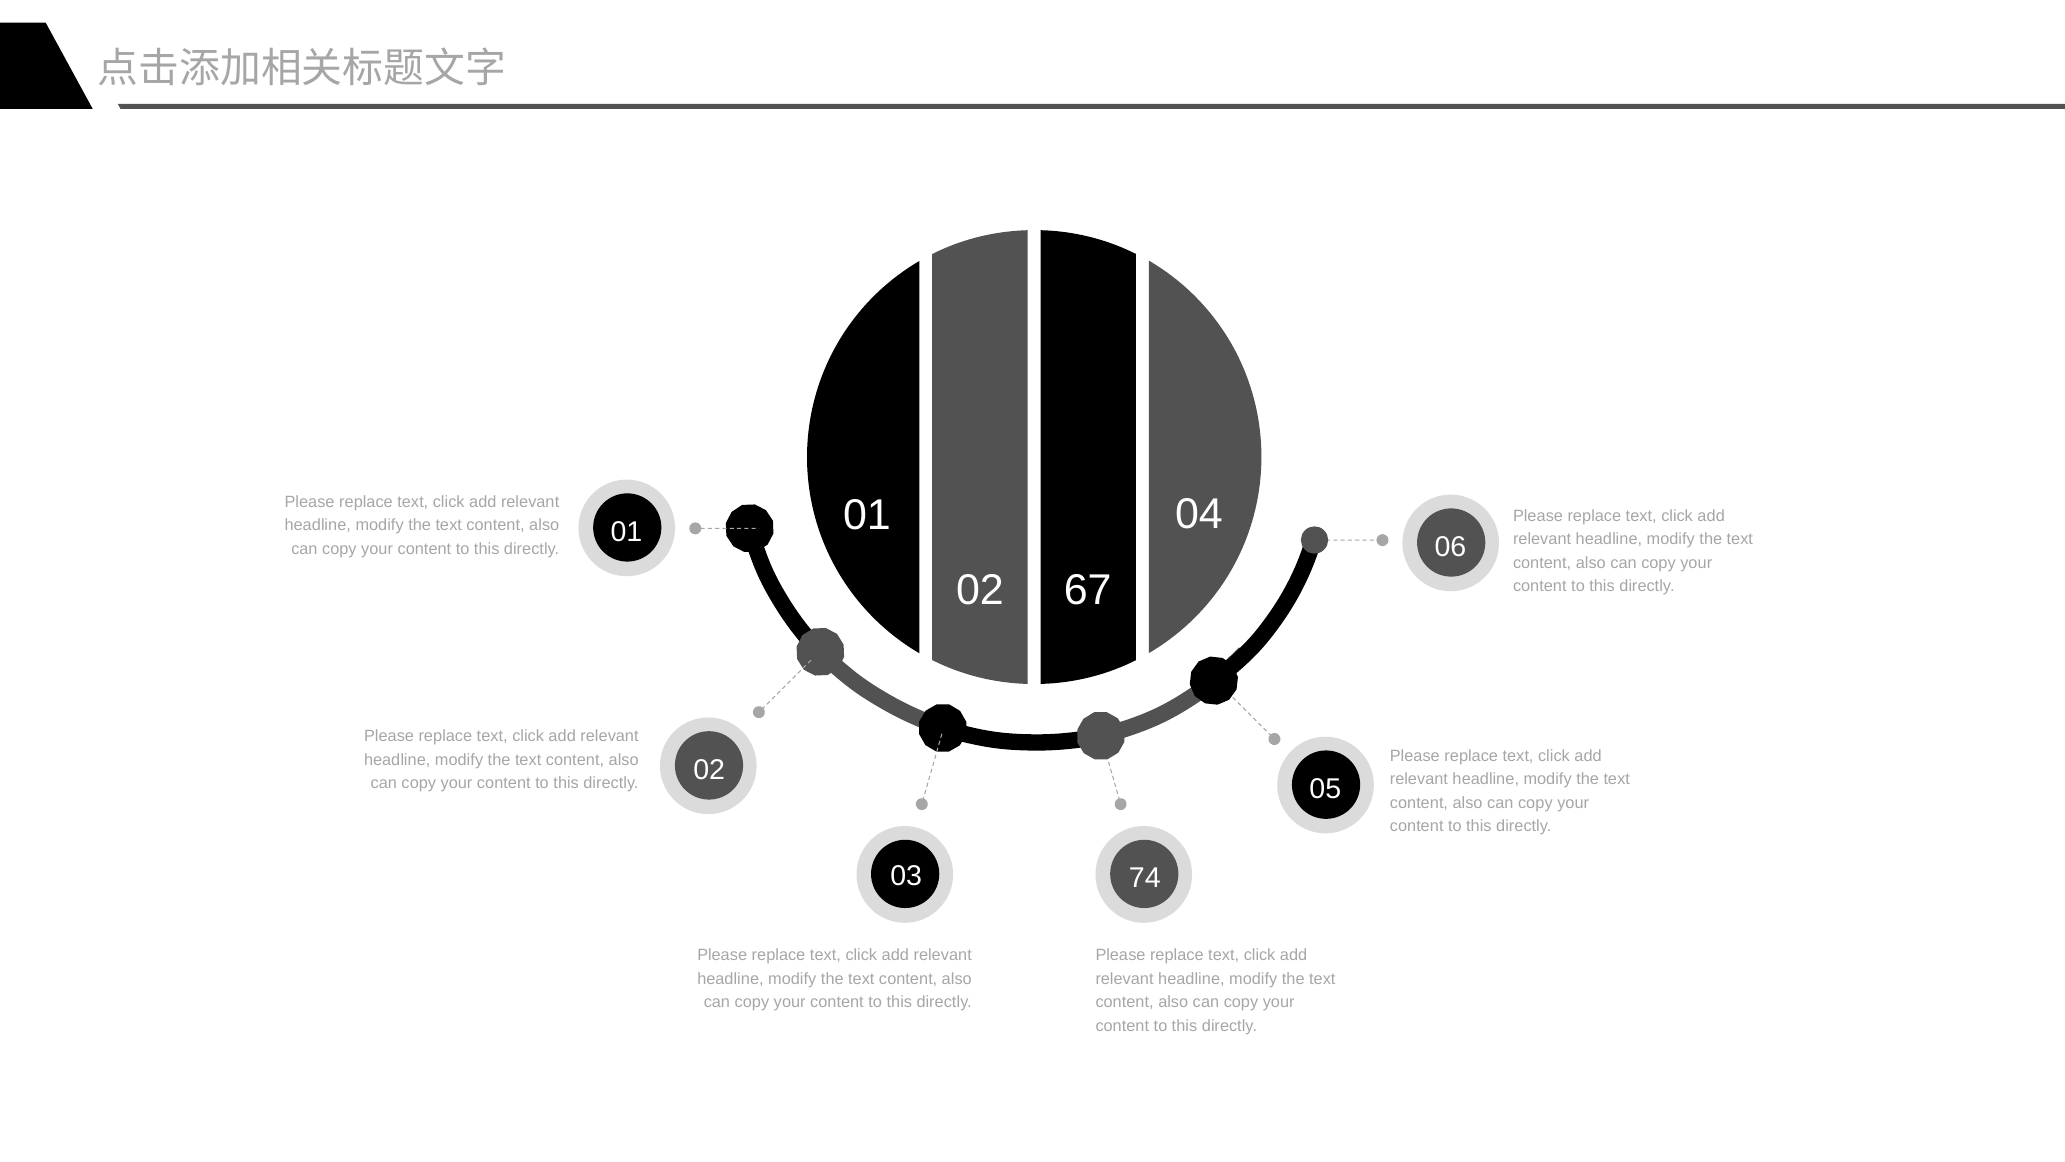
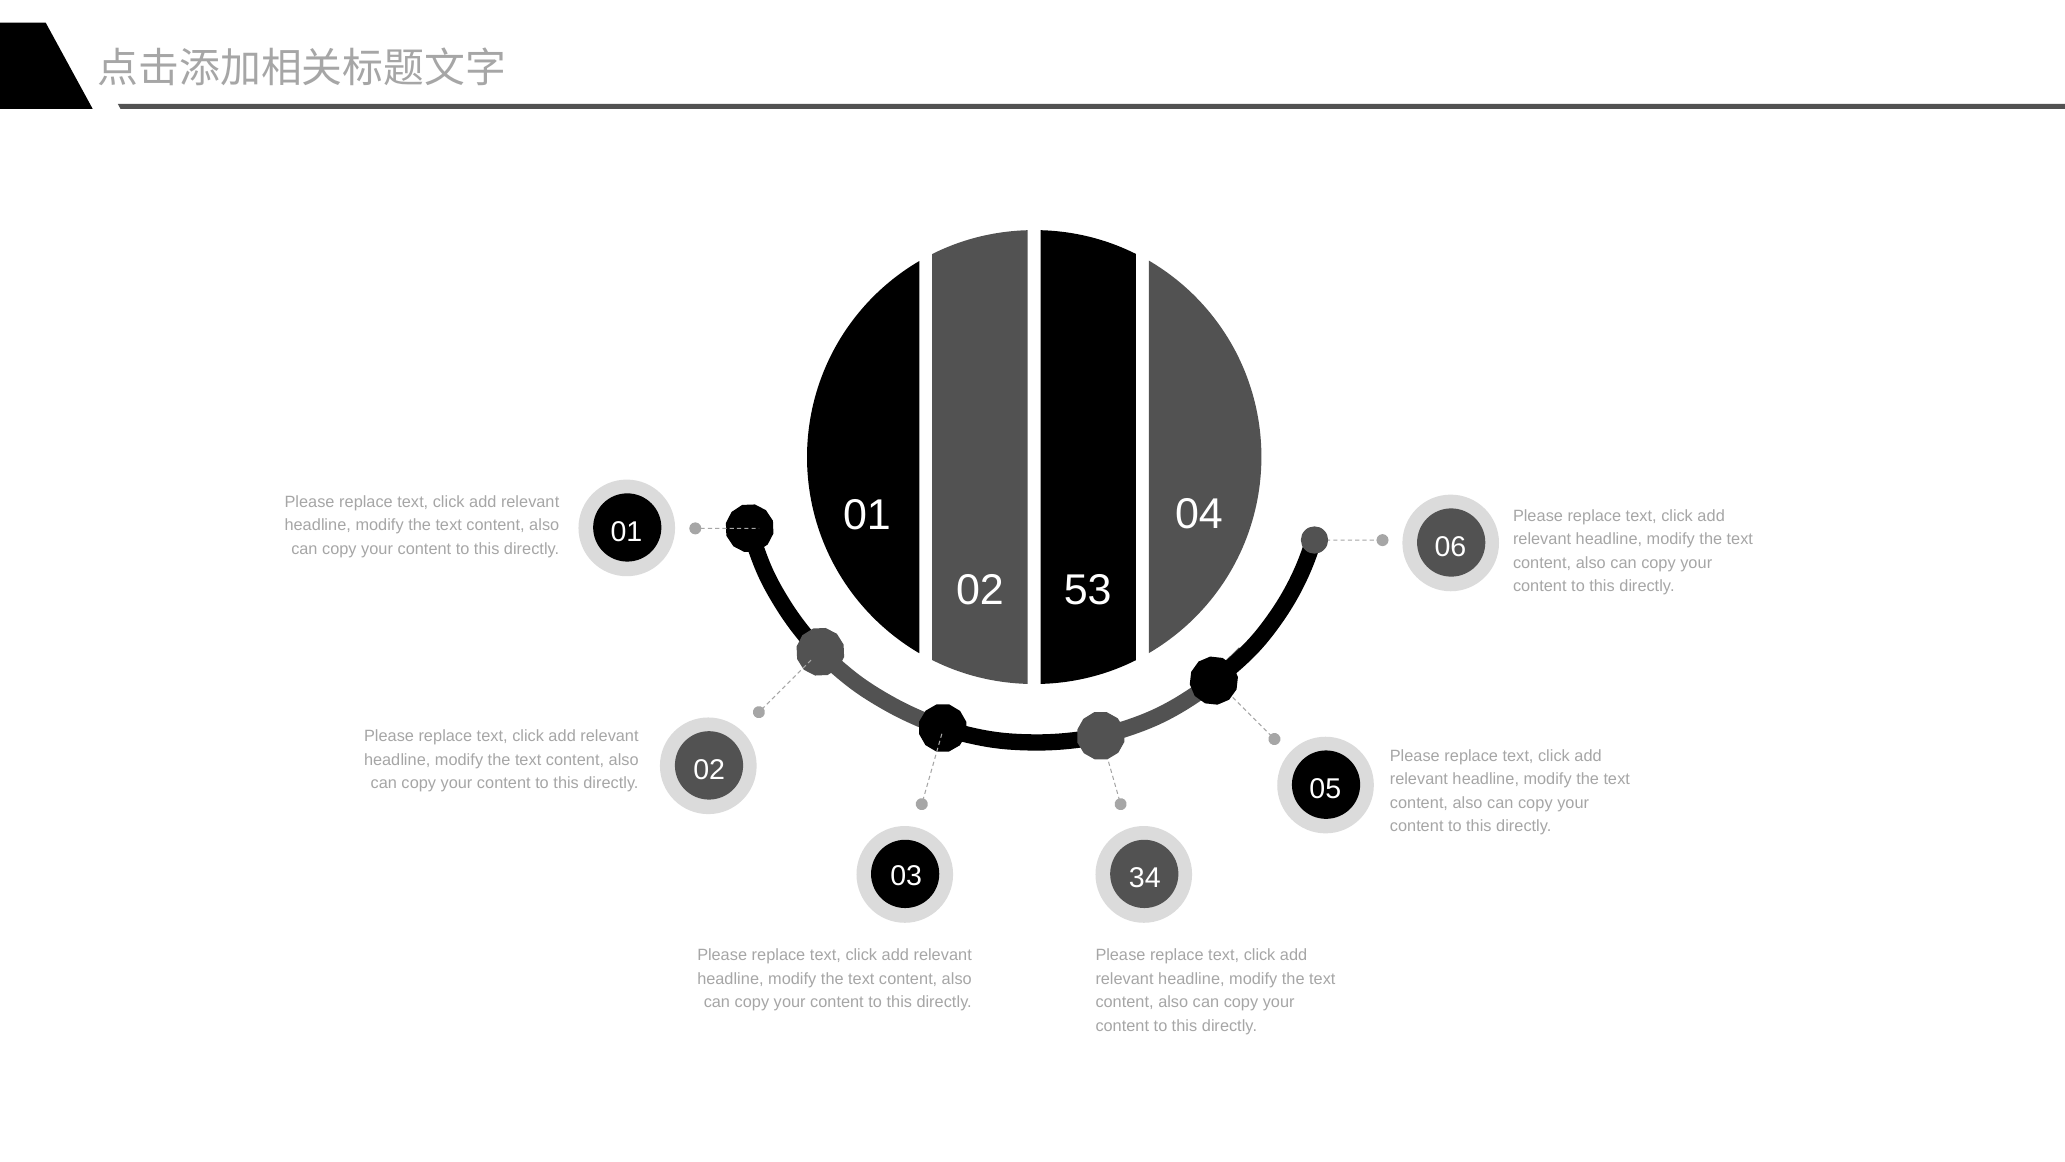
67: 67 -> 53 (1088, 590)
74: 74 -> 34 (1145, 877)
